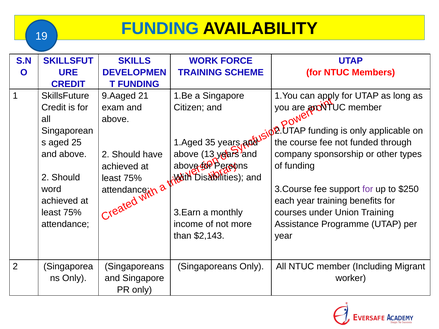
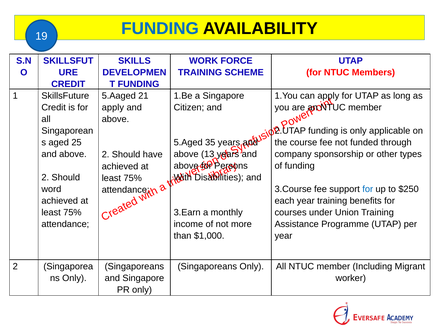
9.Aaged: 9.Aaged -> 5.Aaged (119, 96)
exam: exam -> apply (113, 108)
1.Aged: 1.Aged -> 5.Aged (188, 143)
for colour: purple -> blue (368, 189)
$2,143: $2,143 -> $1,000 (209, 236)
